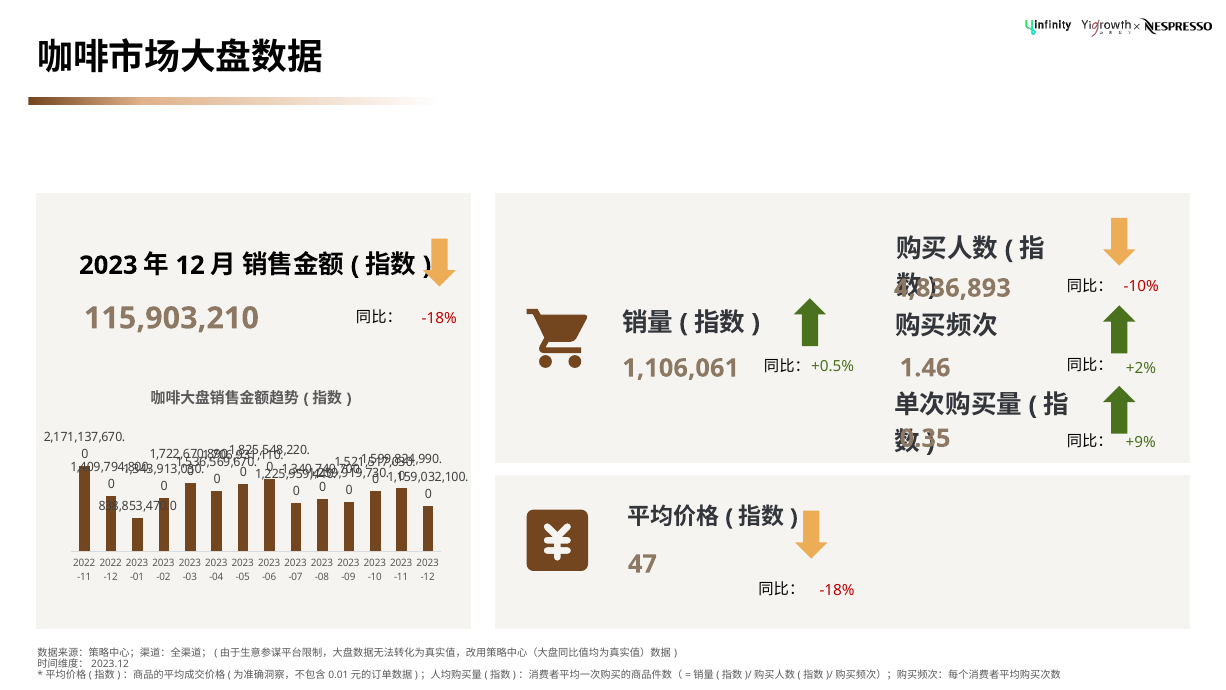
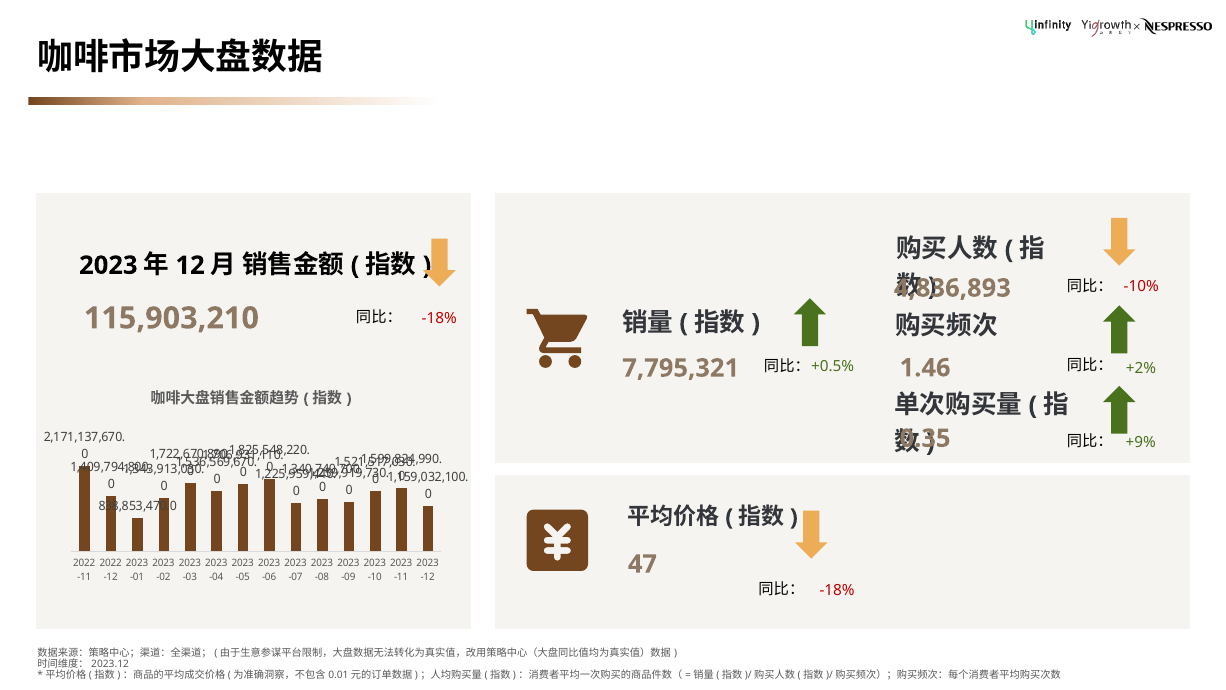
1,106,061: 1,106,061 -> 7,795,321 (681, 368)
